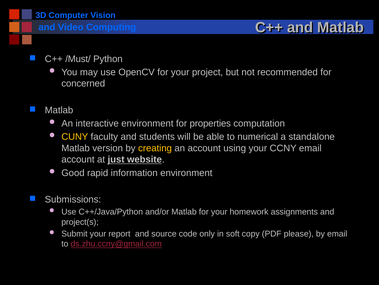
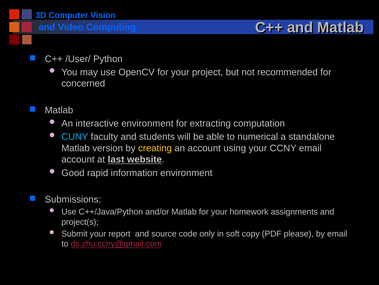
/Must/: /Must/ -> /User/ (78, 59)
properties: properties -> extracting (210, 123)
CUNY colour: yellow -> light blue (75, 136)
just: just -> last (116, 159)
